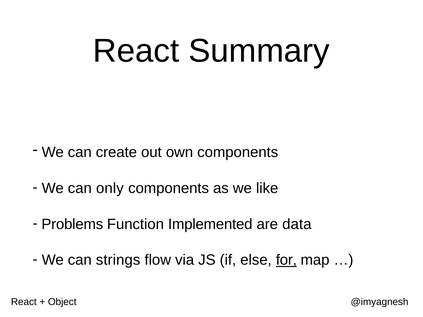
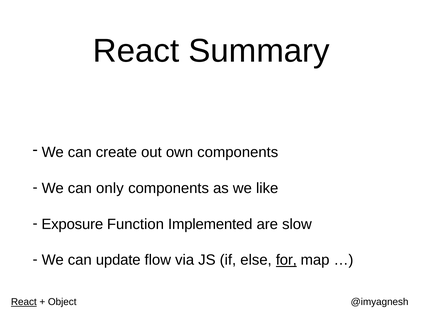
Problems: Problems -> Exposure (72, 224)
data: data -> slow (297, 224)
strings: strings -> update (118, 260)
React underline: none -> present (24, 302)
